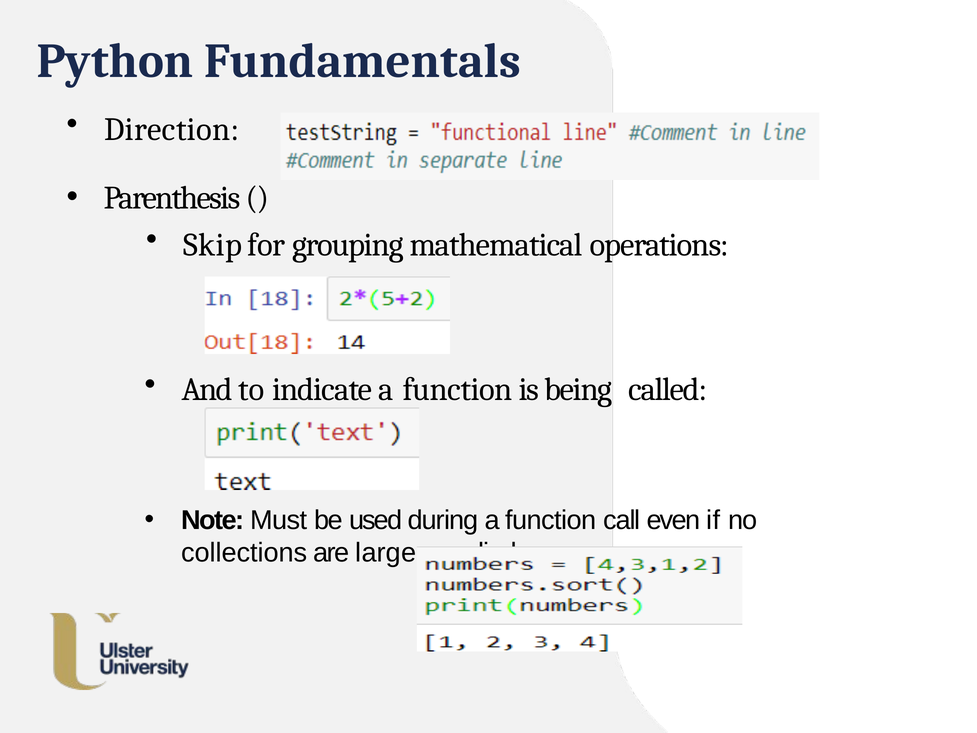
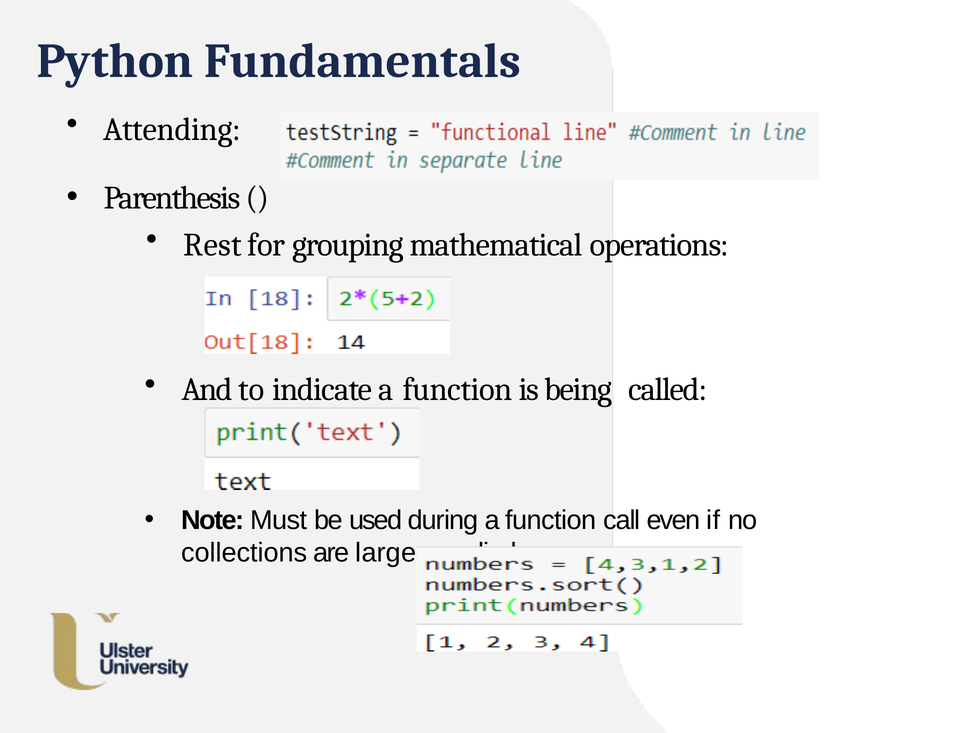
Direction: Direction -> Attending (172, 129)
Skip: Skip -> Rest (213, 245)
